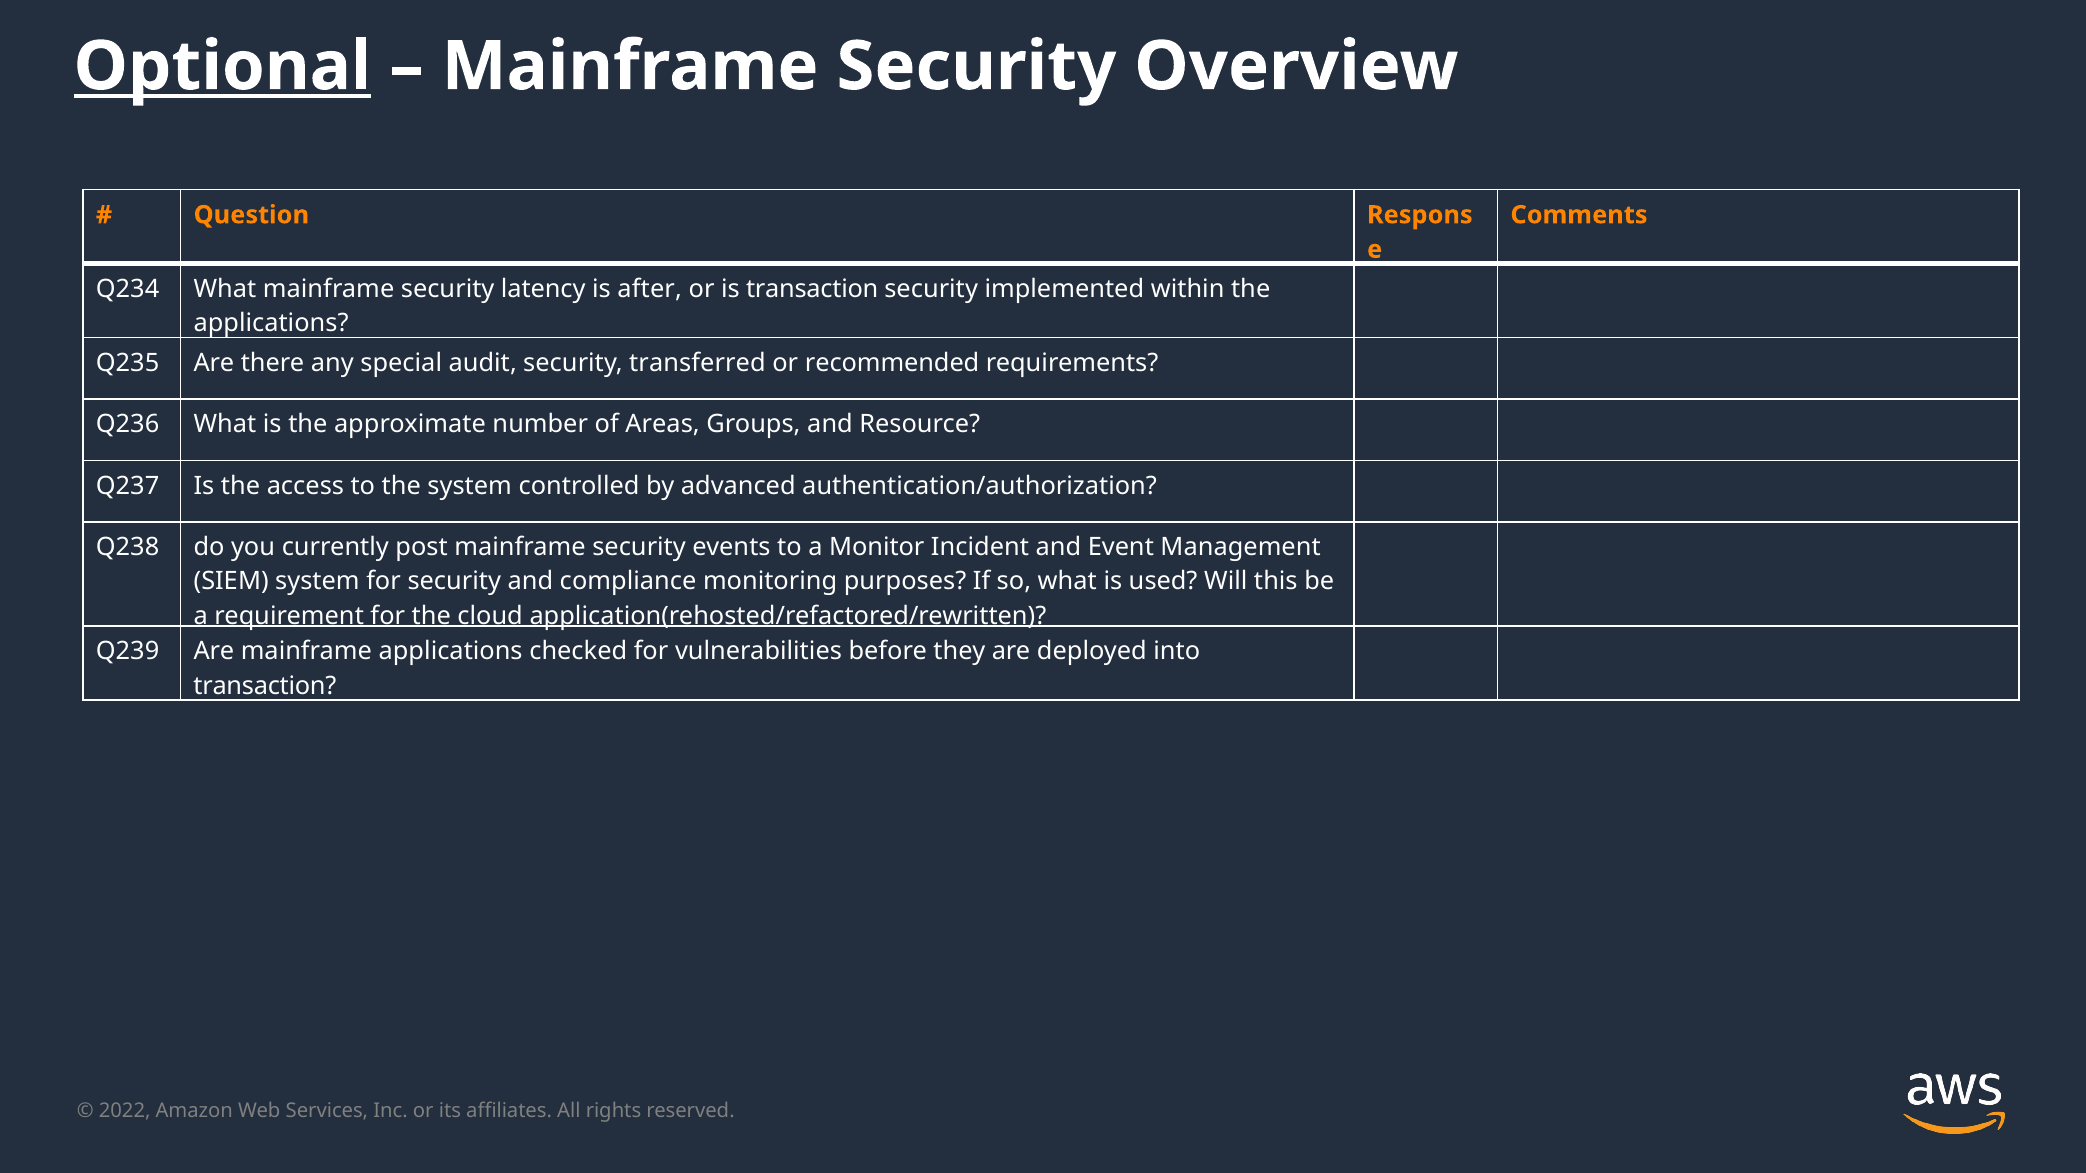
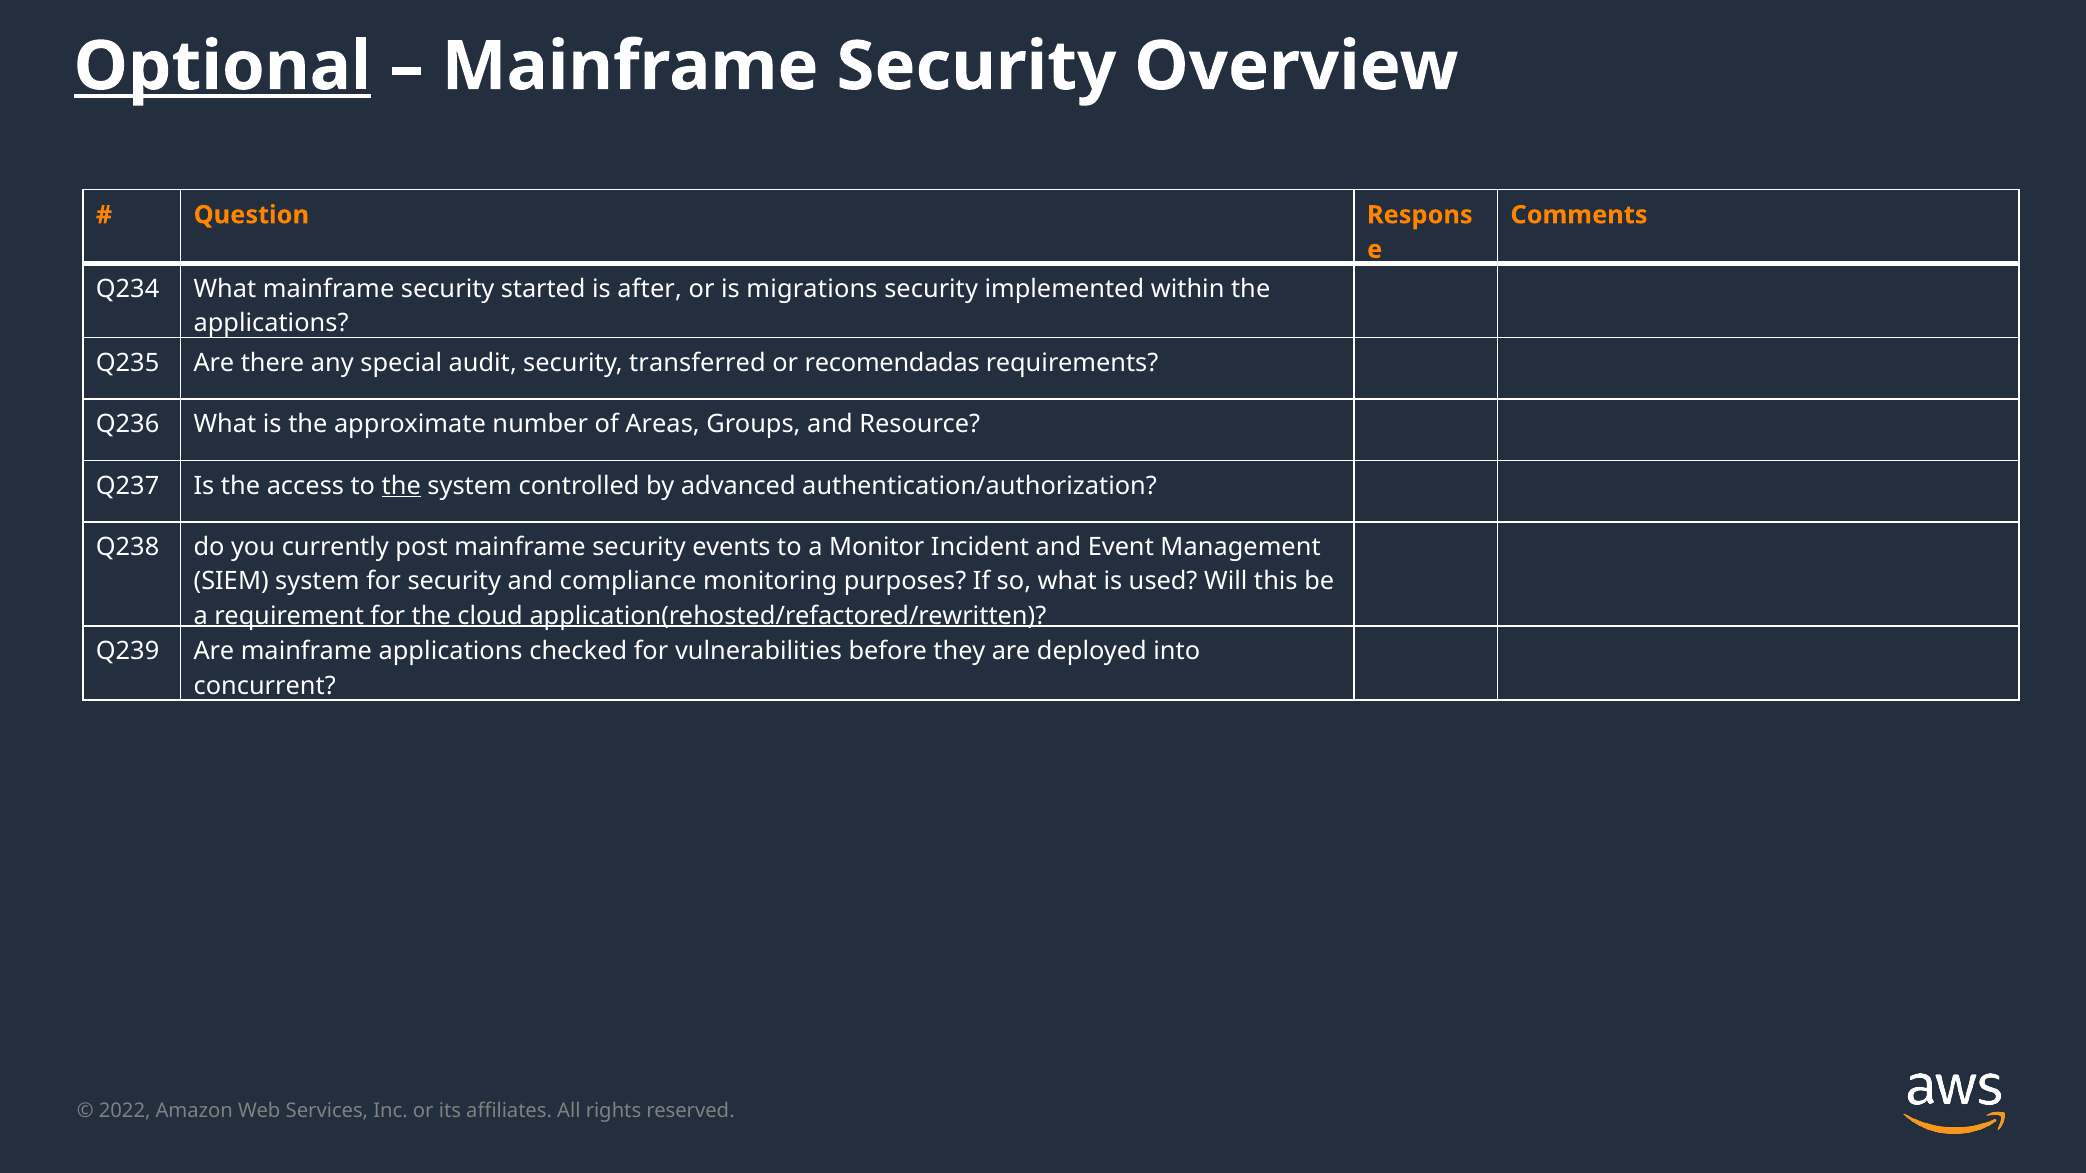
latency: latency -> started (543, 289)
is transaction: transaction -> migrations (812, 289)
recommended: recommended -> recomendadas (892, 363)
the underline: none -> present (401, 486)
transaction: transaction -> concurrent (265, 686)
